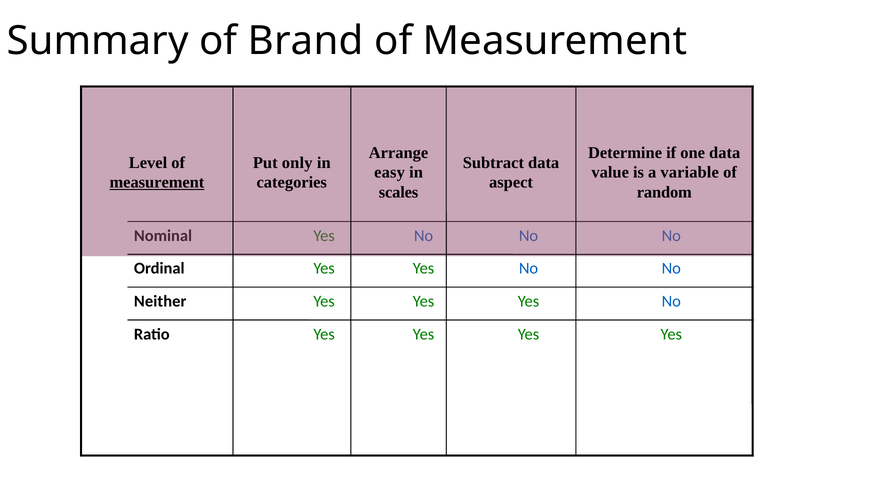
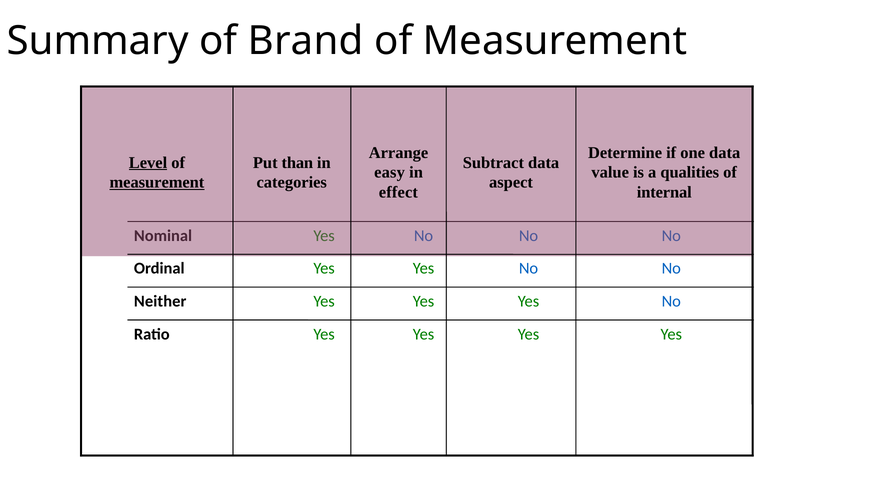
Level underline: none -> present (148, 163)
only: only -> than (297, 163)
variable: variable -> qualities (690, 173)
scales: scales -> effect (398, 192)
random: random -> internal (664, 192)
